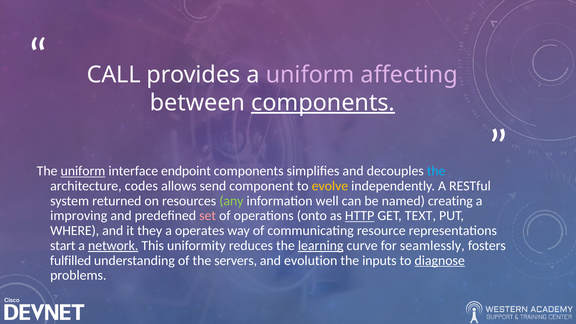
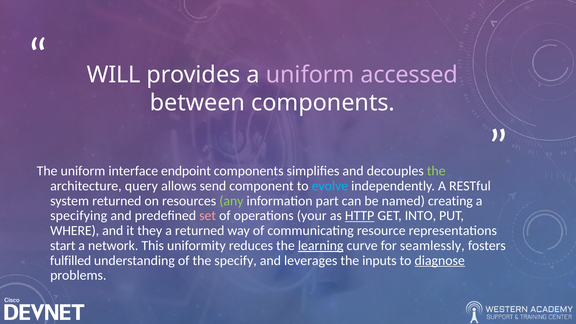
CALL: CALL -> WILL (114, 75)
affecting: affecting -> accessed (409, 75)
components underline: present -> none (323, 103)
uniform underline: present -> none (83, 171)
the colour: light blue -> light green (436, 171)
codes: codes -> query (141, 186)
evolve colour: yellow -> light blue (330, 186)
well: well -> part (327, 201)
improving: improving -> specifying (79, 216)
onto: onto -> your (312, 216)
TEXT: TEXT -> INTO (420, 216)
a operates: operates -> returned (200, 231)
network underline: present -> none (113, 246)
servers: servers -> specify (236, 260)
evolution: evolution -> leverages (311, 260)
